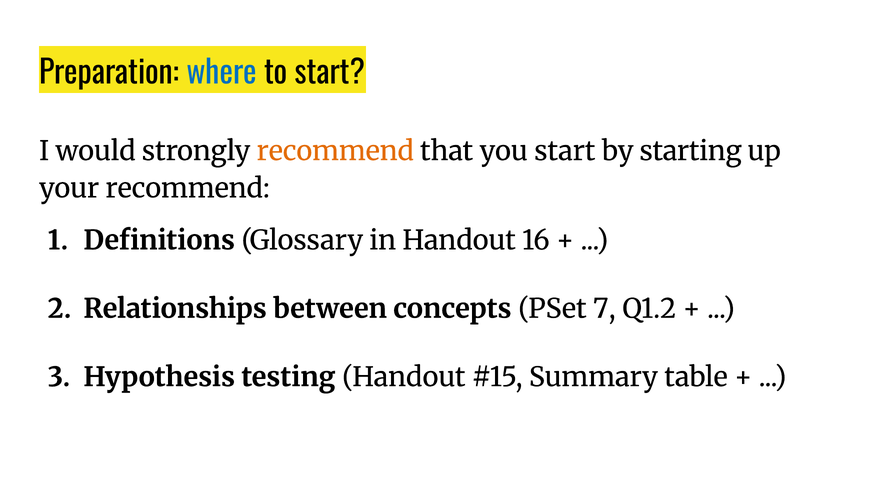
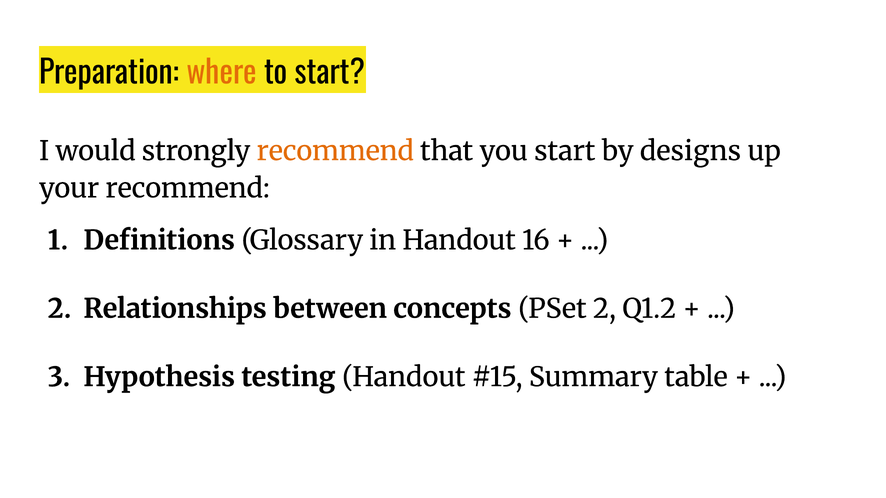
where colour: blue -> orange (222, 73)
starting: starting -> designs (690, 151)
PSet 7: 7 -> 2 (604, 309)
